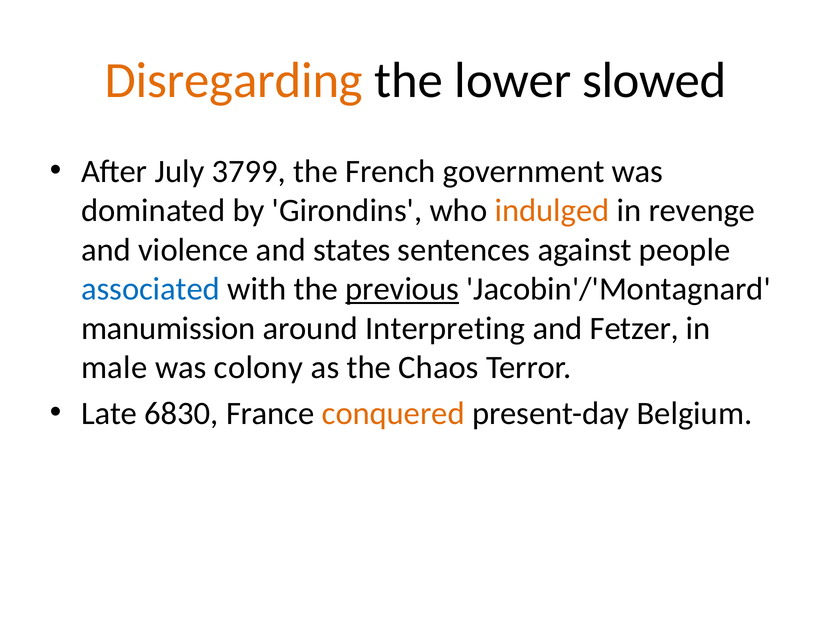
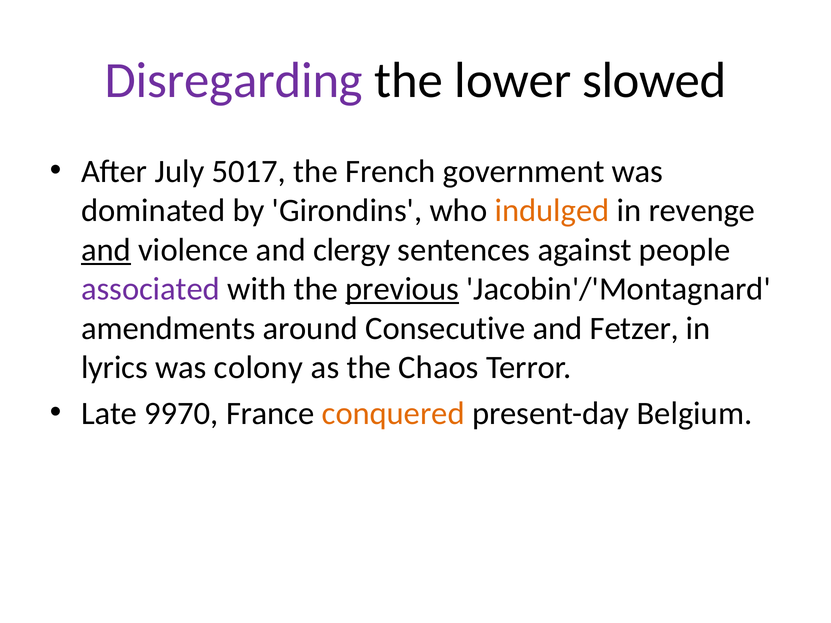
Disregarding colour: orange -> purple (234, 80)
3799: 3799 -> 5017 (249, 172)
and underline: none -> present (106, 250)
states: states -> clergy (352, 250)
associated colour: blue -> purple (151, 289)
manumission: manumission -> amendments (168, 329)
Interpreting: Interpreting -> Consecutive (445, 329)
male: male -> lyrics (114, 368)
6830: 6830 -> 9970 (181, 414)
